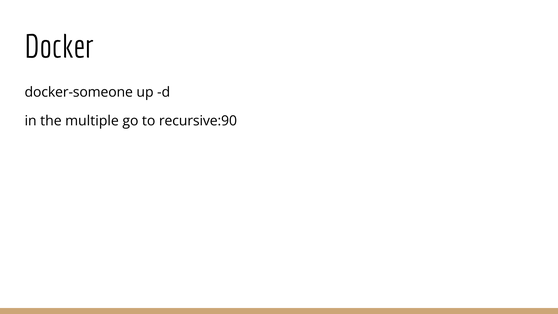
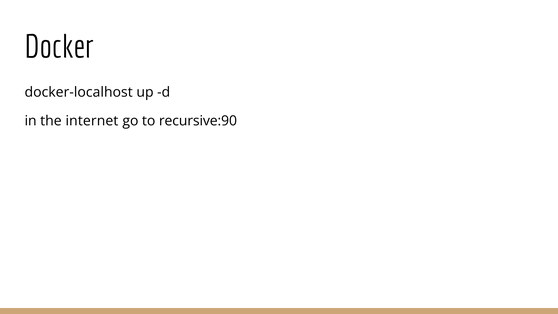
docker-someone: docker-someone -> docker-localhost (79, 92)
multiple: multiple -> internet (92, 121)
